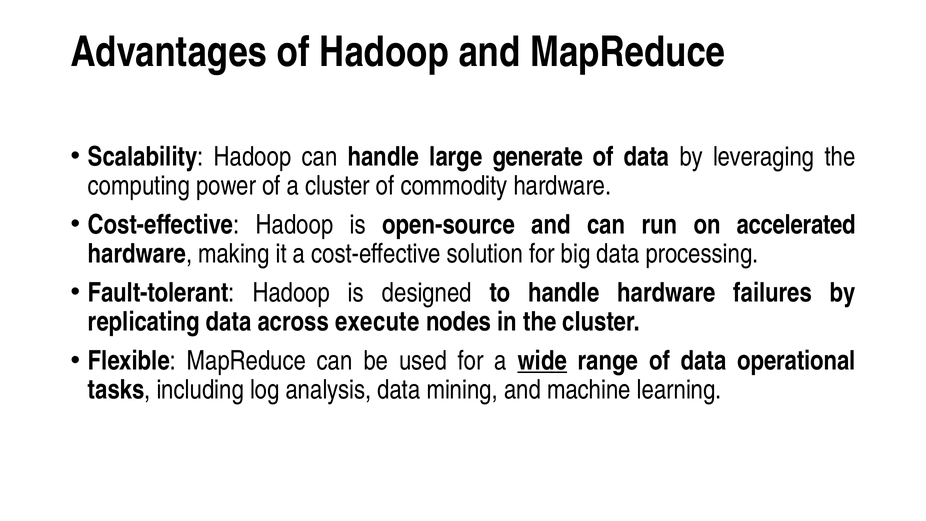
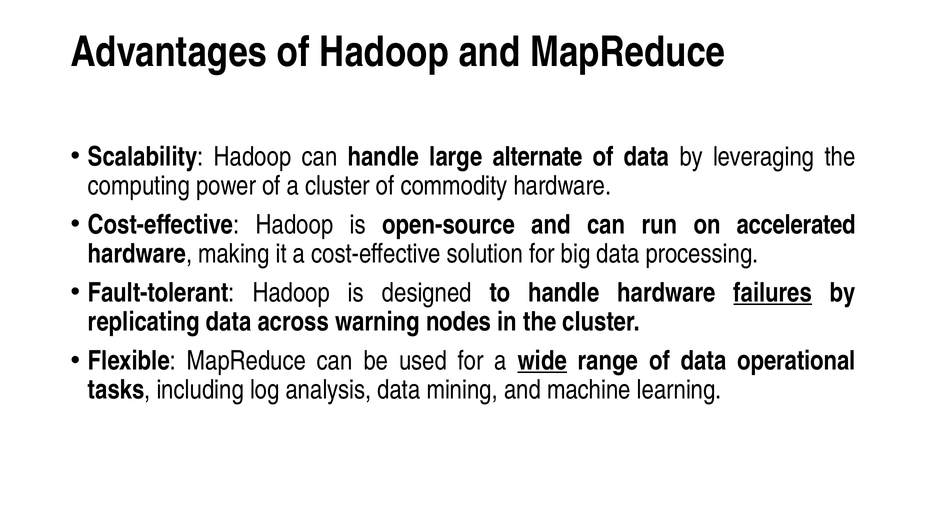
generate: generate -> alternate (538, 157)
failures underline: none -> present (773, 293)
execute: execute -> warning (377, 322)
